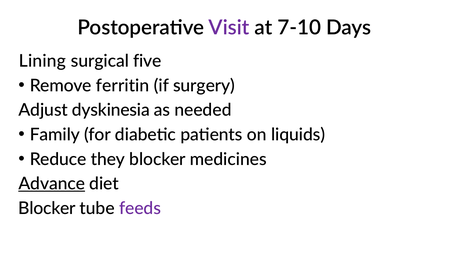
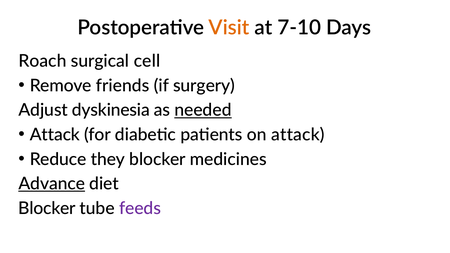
Visit colour: purple -> orange (229, 28)
Lining: Lining -> Roach (42, 61)
five: five -> cell (147, 61)
ferritin: ferritin -> friends (123, 86)
needed underline: none -> present (203, 110)
Family: Family -> Attack (55, 135)
on liquids: liquids -> attack (298, 135)
